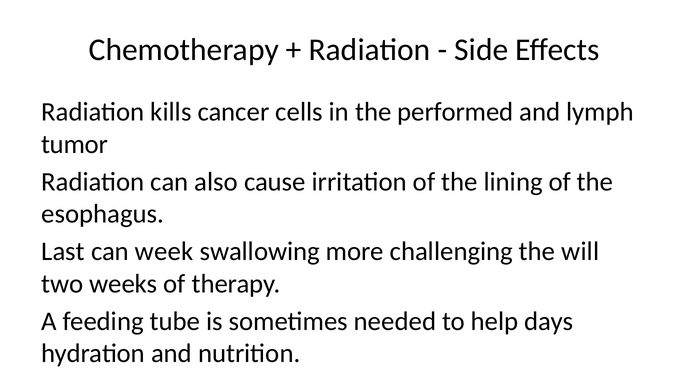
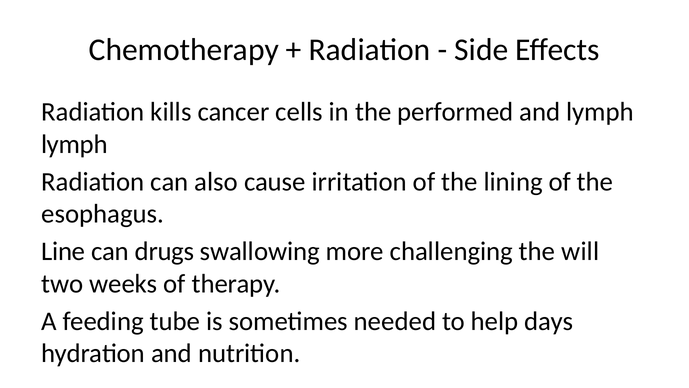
tumor: tumor -> lymph (74, 144)
Last: Last -> Line (63, 251)
week: week -> drugs (164, 251)
